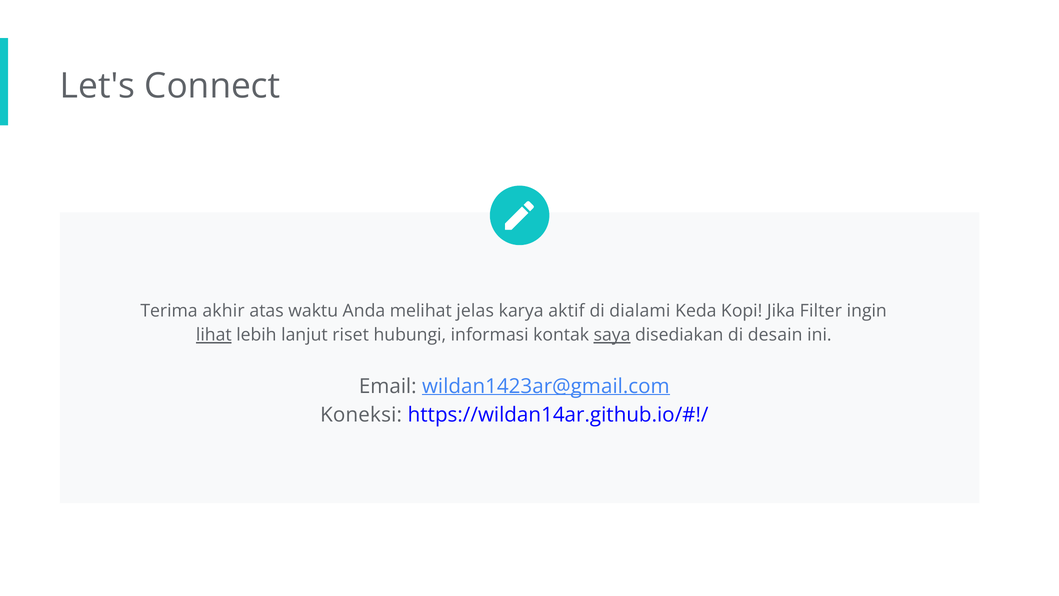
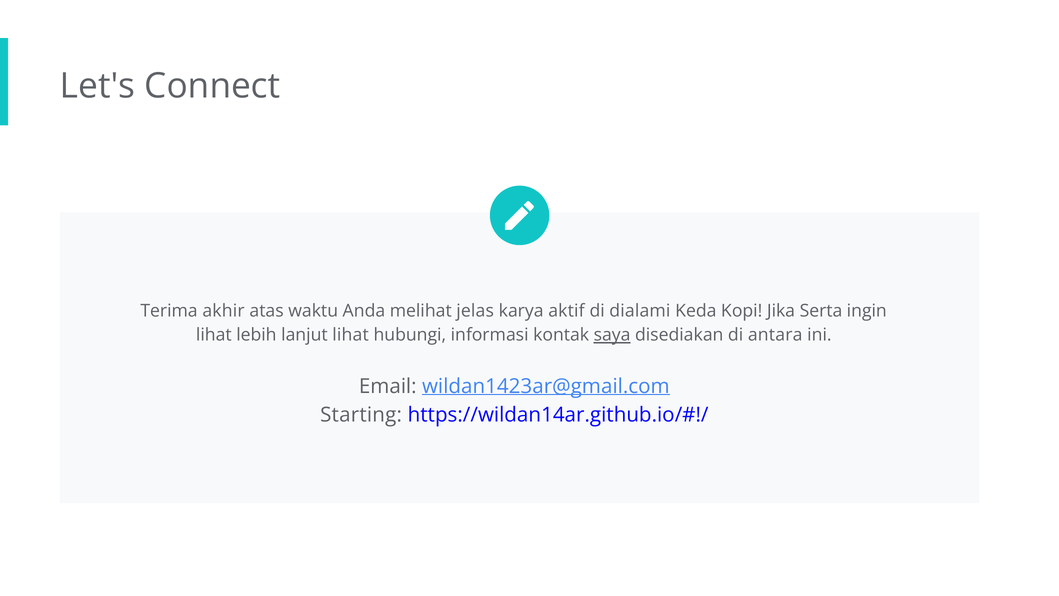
Filter: Filter -> Serta (821, 311)
lihat underline: present -> none (214, 335)
lanjut riset: riset -> lihat (351, 335)
desain: desain -> antara (775, 335)
Koneksi: Koneksi -> Starting (361, 415)
